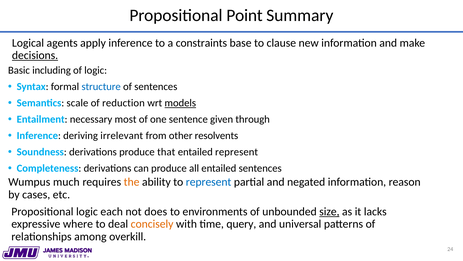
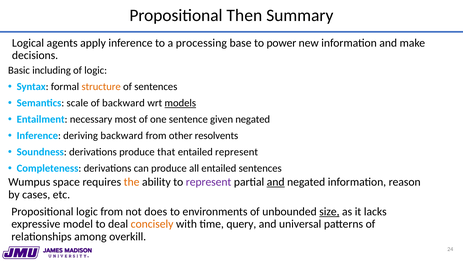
Point: Point -> Then (244, 15)
constraints: constraints -> processing (201, 43)
clause: clause -> power (281, 43)
decisions underline: present -> none (35, 55)
structure colour: blue -> orange (101, 87)
of reduction: reduction -> backward (123, 103)
given through: through -> negated (253, 119)
deriving irrelevant: irrelevant -> backward (122, 135)
much: much -> space (66, 182)
represent colour: blue -> purple (209, 182)
and underline: none -> present (276, 182)
logic each: each -> from (112, 211)
where: where -> model (78, 224)
